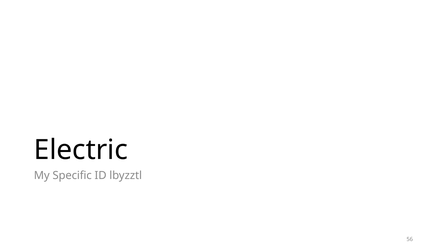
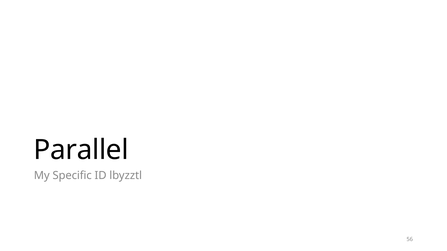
Electric: Electric -> Parallel (81, 150)
